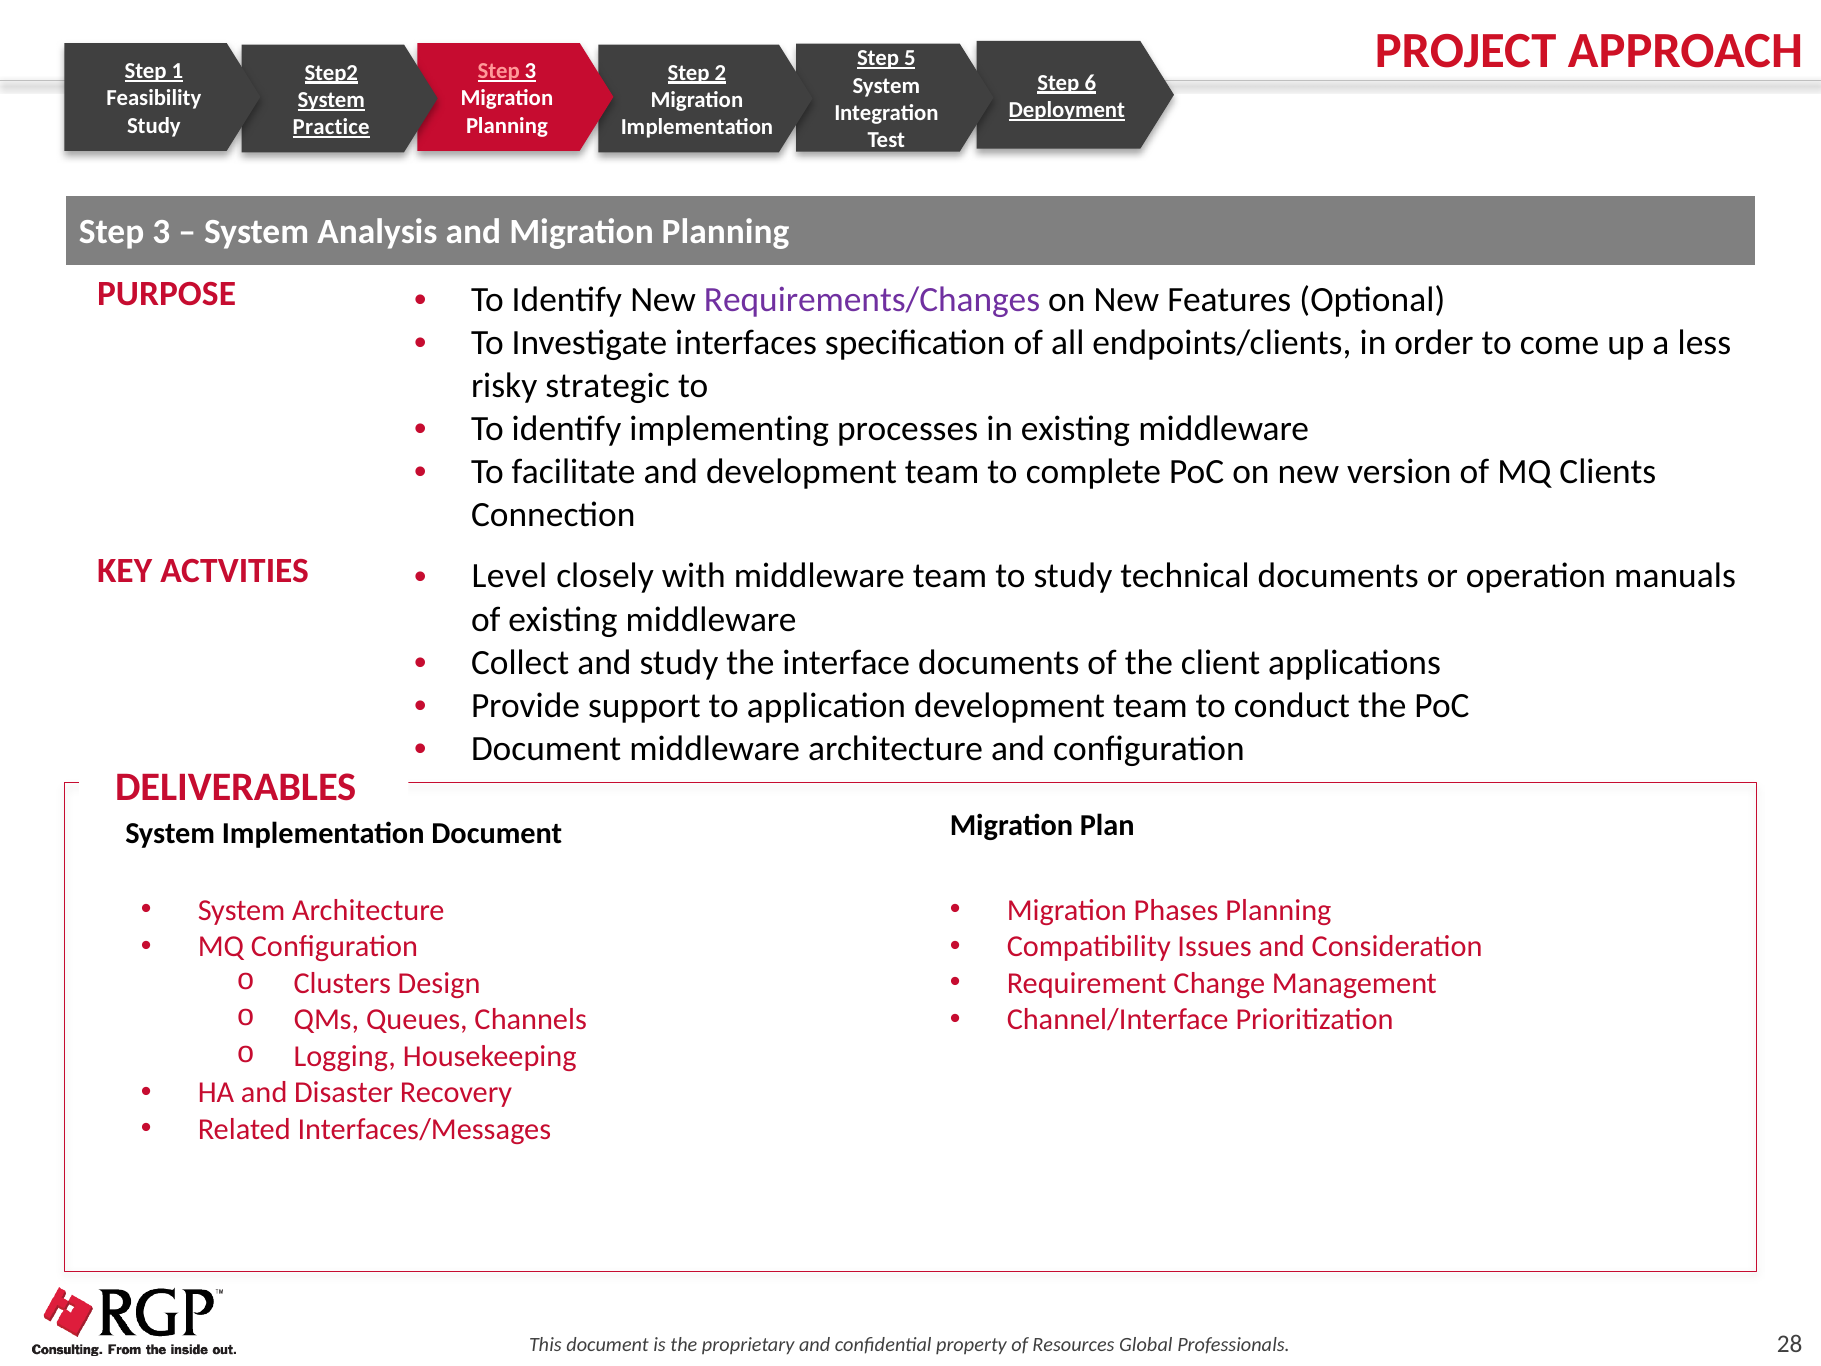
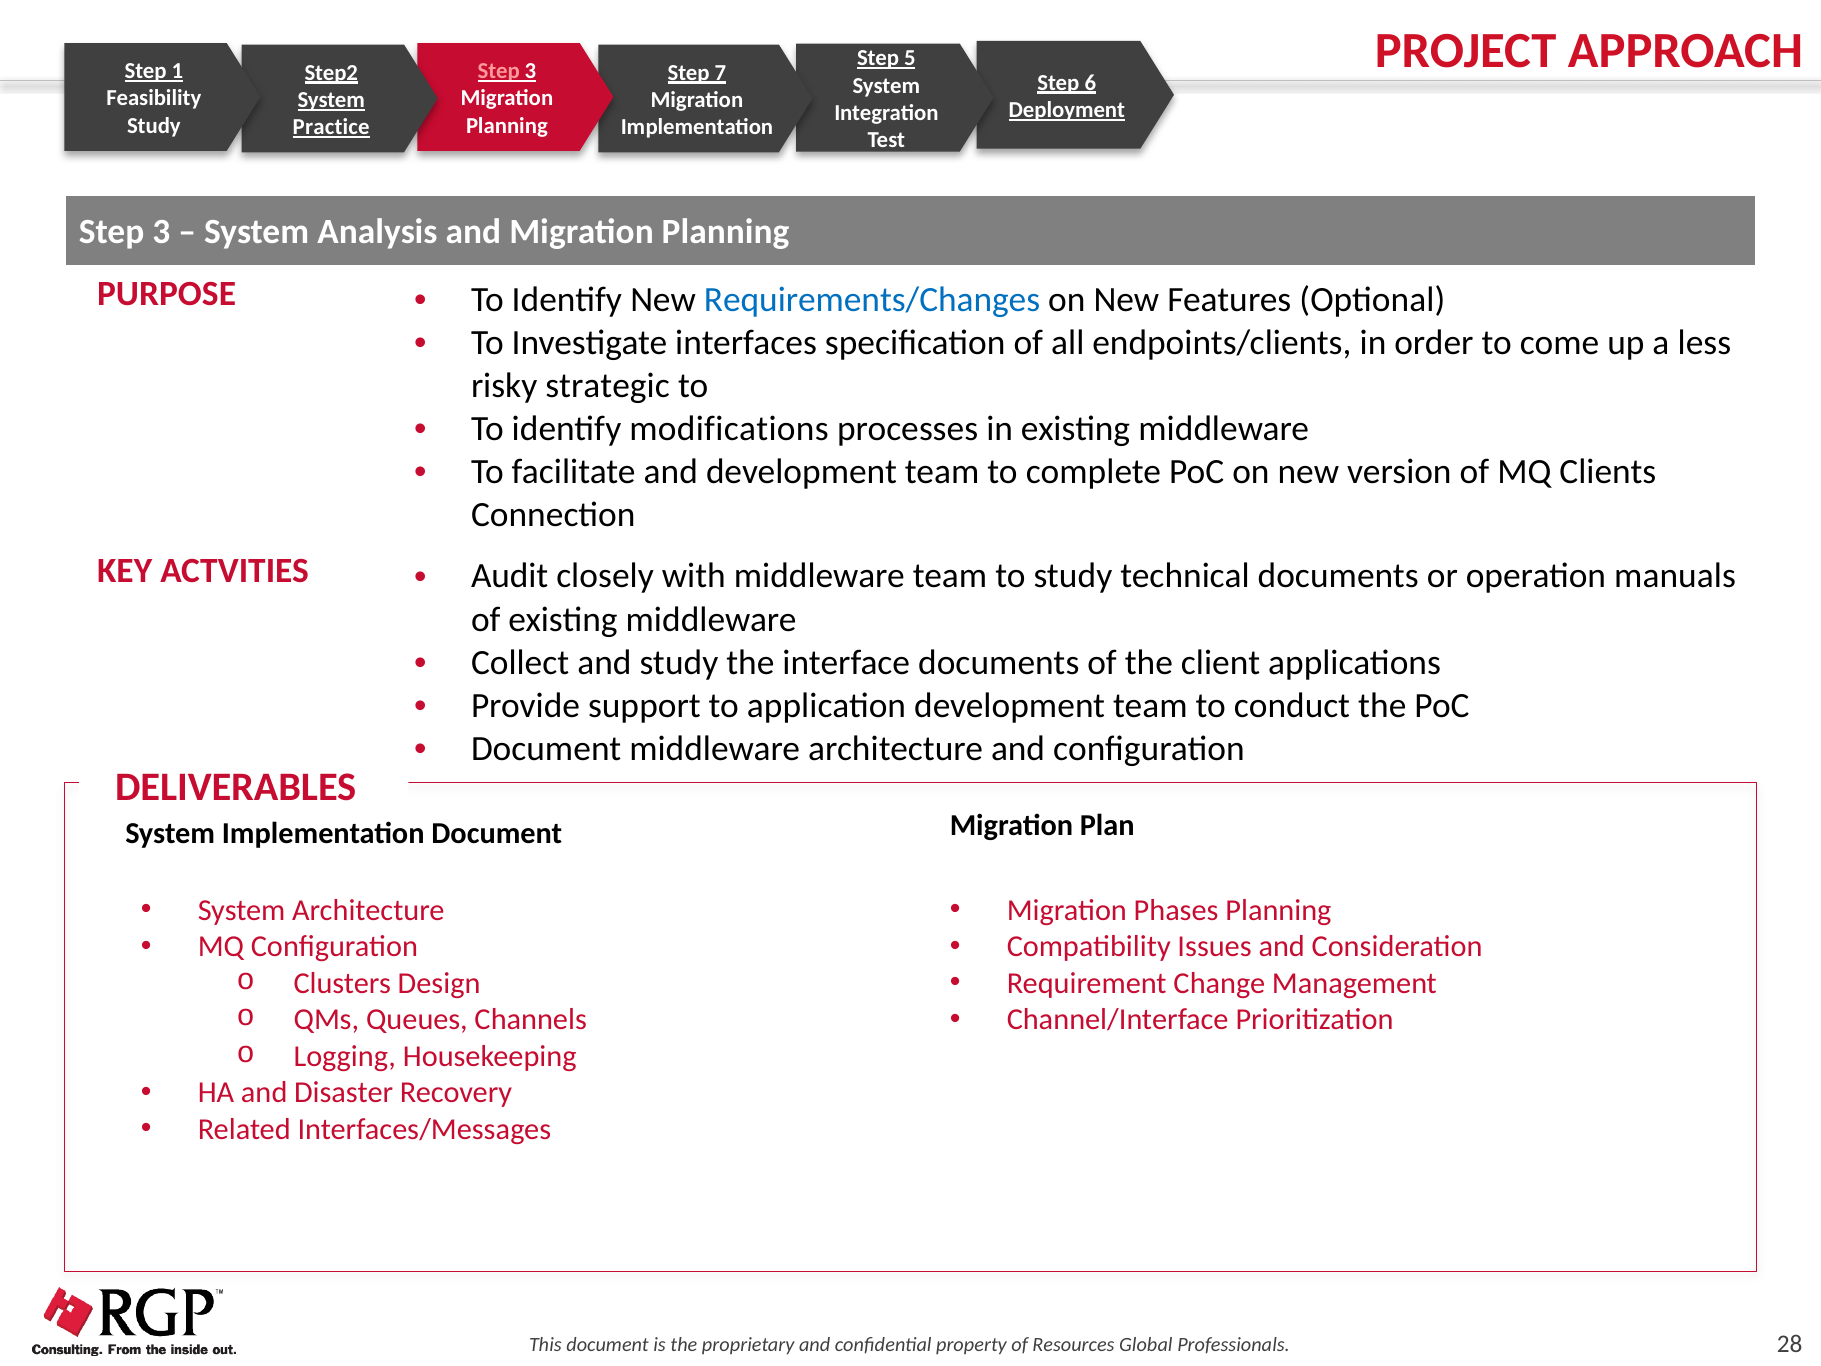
2: 2 -> 7 (720, 73)
Requirements/Changes colour: purple -> blue (872, 299)
implementing: implementing -> modifications (729, 429)
Level: Level -> Audit (510, 576)
